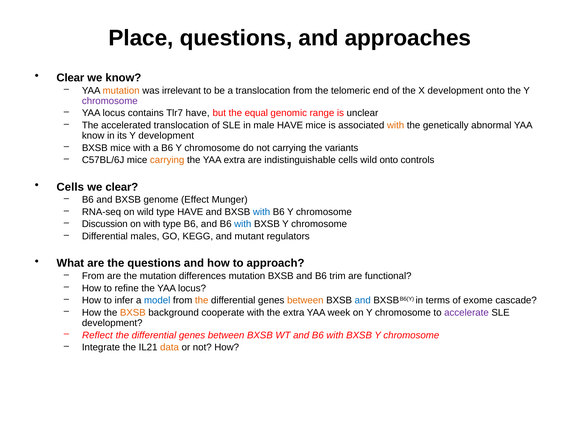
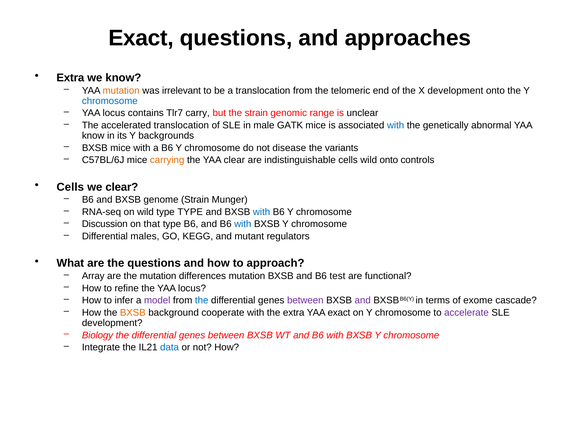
Place: Place -> Exact (141, 38)
Clear: Clear -> Extra (70, 78)
chromosome colour: purple -> blue (110, 101)
Tlr7 have: have -> carry (198, 113)
the equal: equal -> strain (256, 113)
male HAVE: HAVE -> GATK (290, 125)
with colour: orange -> blue (396, 125)
Y development: development -> backgrounds (166, 136)
not carrying: carrying -> disease (289, 148)
YAA extra: extra -> clear (234, 160)
genome Effect: Effect -> Strain (195, 200)
type HAVE: HAVE -> TYPE (190, 212)
on with: with -> that (152, 224)
From: From -> Array (93, 276)
trim: trim -> test (337, 276)
model colour: blue -> purple (157, 300)
the colour: orange -> blue (202, 300)
between colour: orange -> purple (305, 300)
and colour: blue -> purple (363, 300)
YAA week: week -> exact (339, 313)
Reflect: Reflect -> Biology (98, 335)
data colour: orange -> blue (170, 347)
